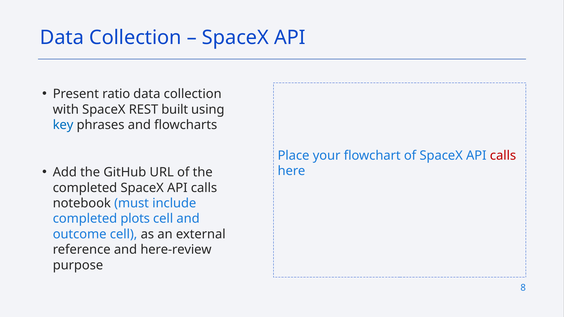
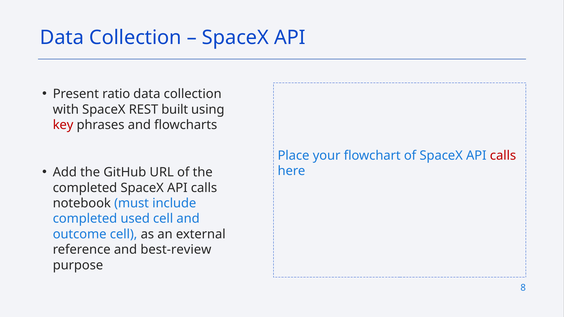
key colour: blue -> red (63, 125)
plots: plots -> used (135, 219)
here-review: here-review -> best-review (176, 250)
